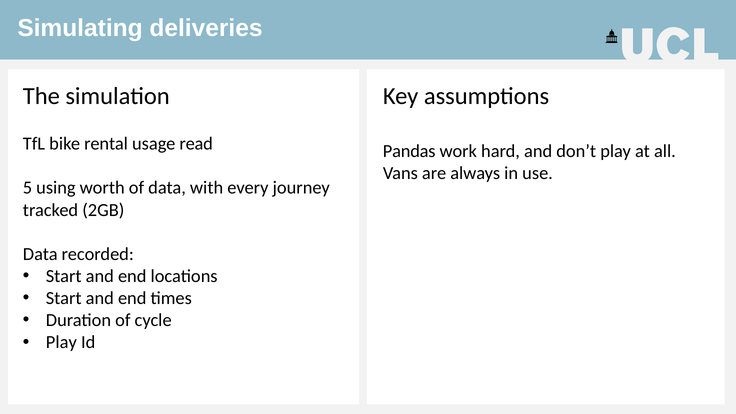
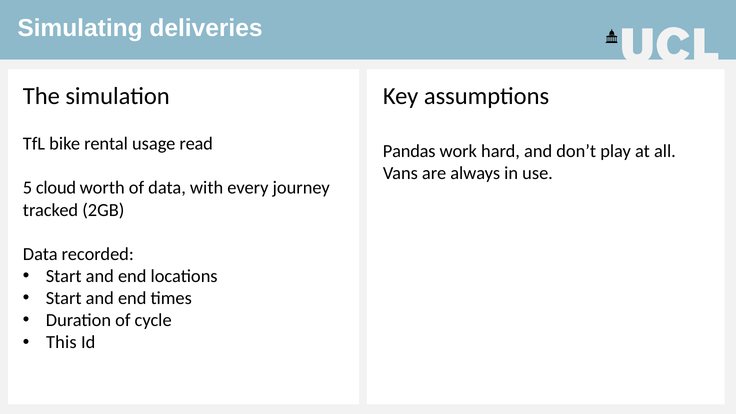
using: using -> cloud (56, 188)
Play: Play -> This (61, 342)
